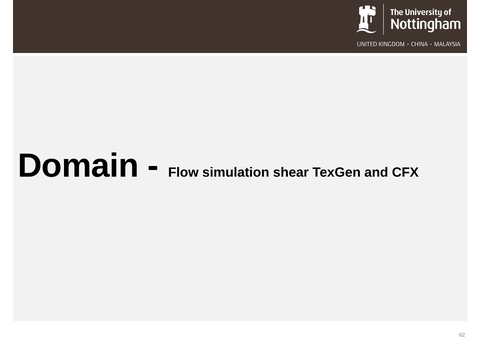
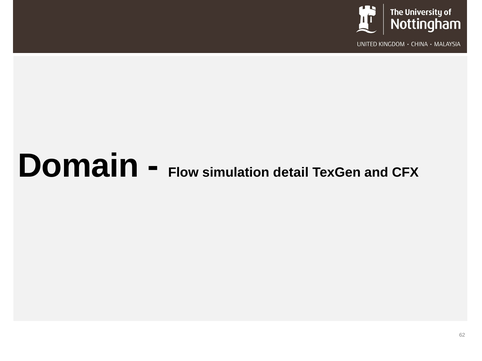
shear: shear -> detail (291, 173)
